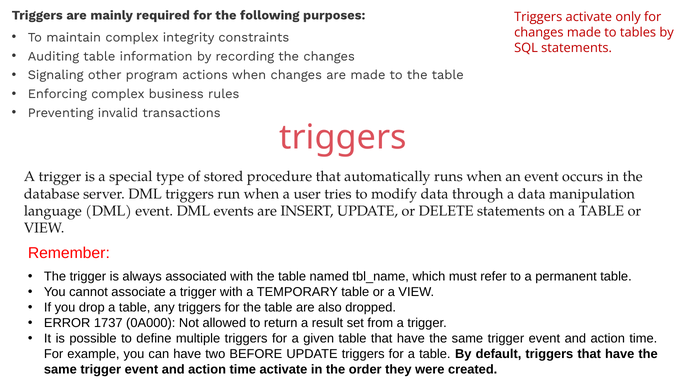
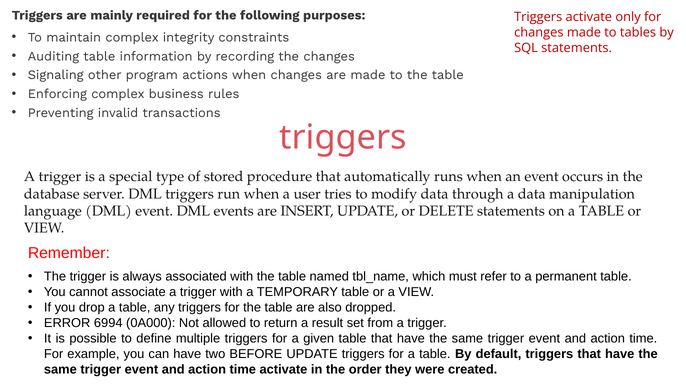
1737: 1737 -> 6994 (108, 323)
